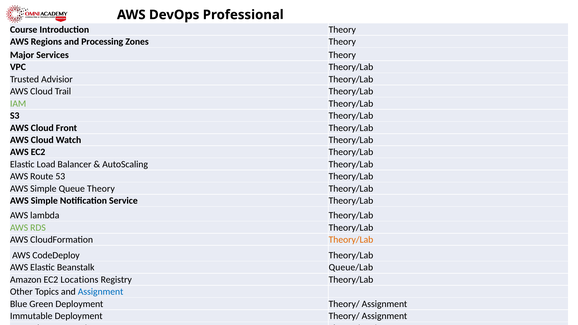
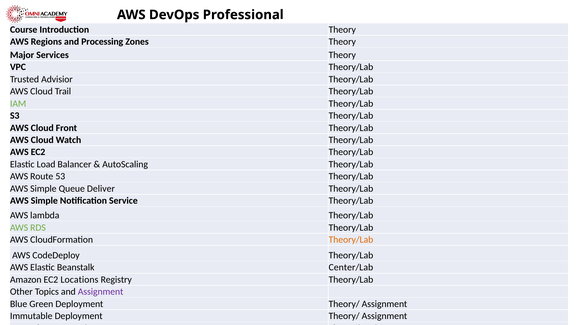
Queue Theory: Theory -> Deliver (101, 189)
Queue/Lab: Queue/Lab -> Center/Lab (351, 268)
Assignment colour: blue -> purple (101, 292)
